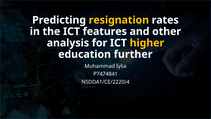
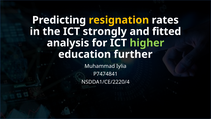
features: features -> strongly (105, 31)
other: other -> fitted (167, 31)
higher colour: yellow -> light green (147, 43)
